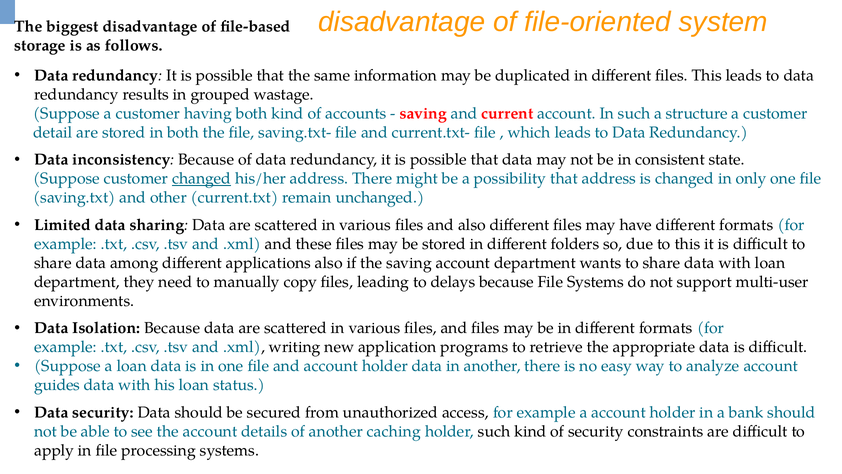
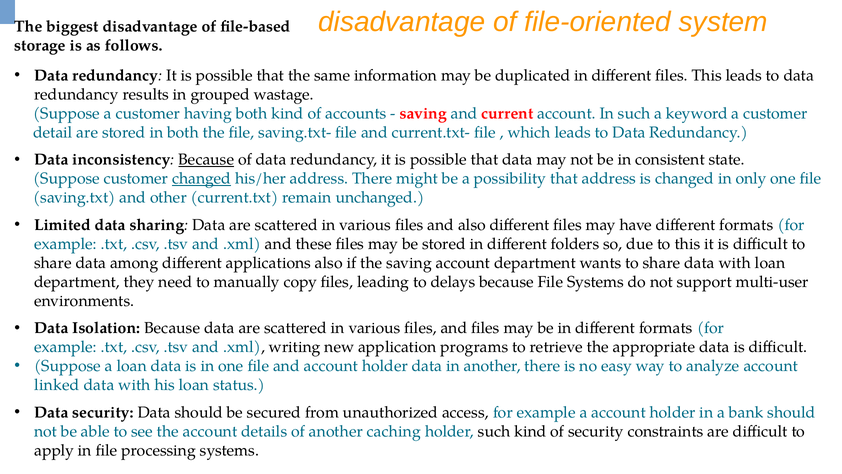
structure: structure -> keyword (697, 113)
Because underline: none -> present (206, 160)
guides: guides -> linked (57, 385)
